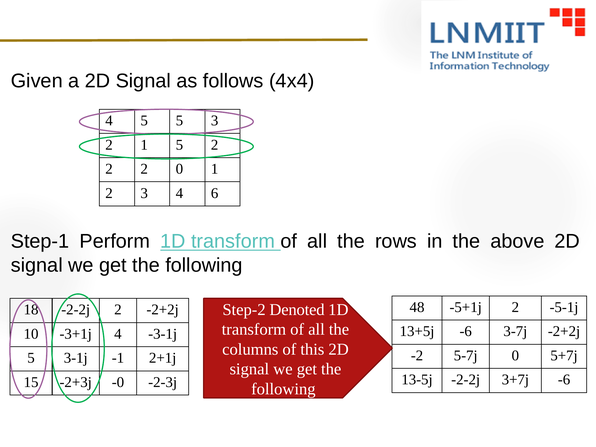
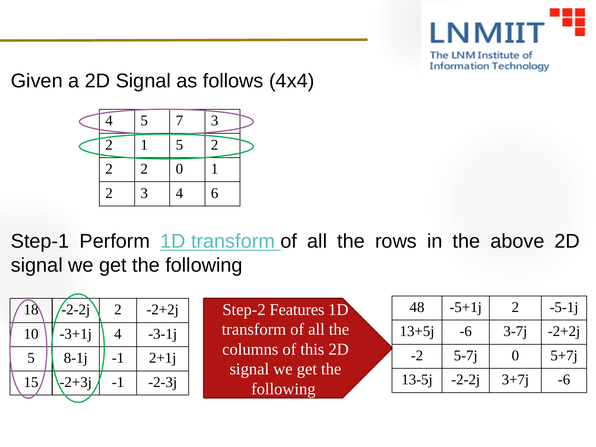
5 5: 5 -> 7 (179, 121)
Denoted: Denoted -> Features (297, 310)
3-1j: 3-1j -> 8-1j (76, 358)
-2+3j -0: -0 -> -1 (118, 382)
